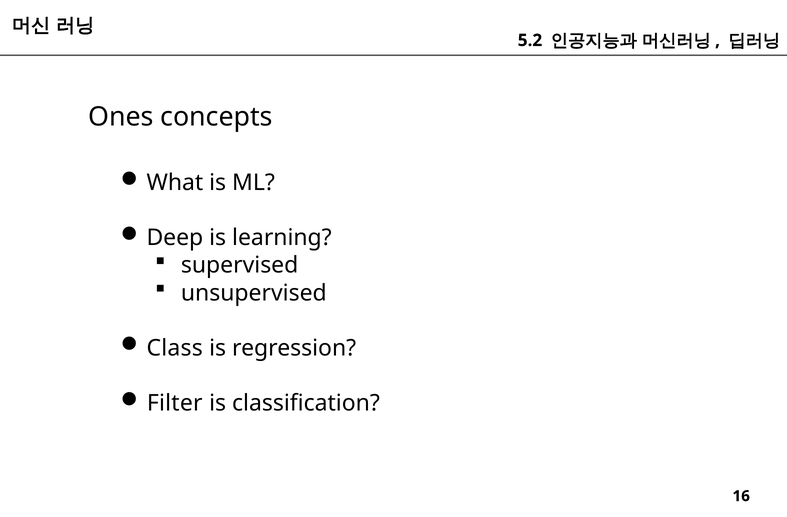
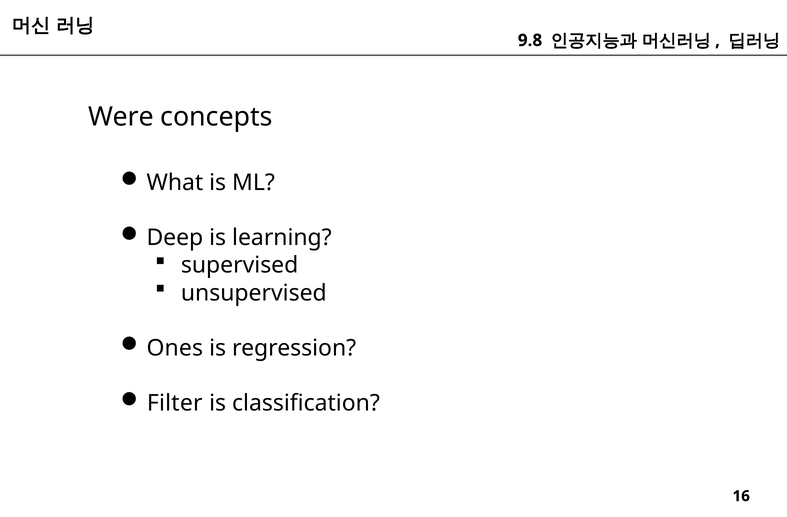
5.2: 5.2 -> 9.8 (530, 40)
Ones: Ones -> Were (121, 117)
Class: Class -> Ones (175, 348)
